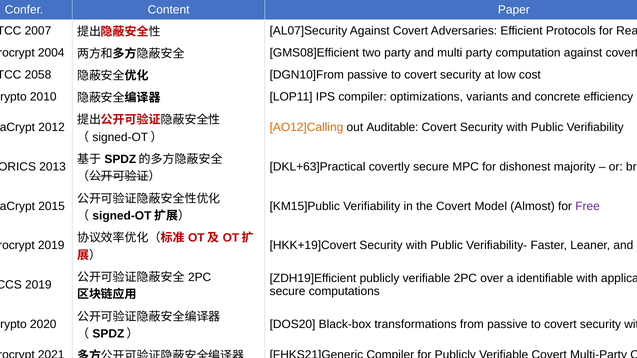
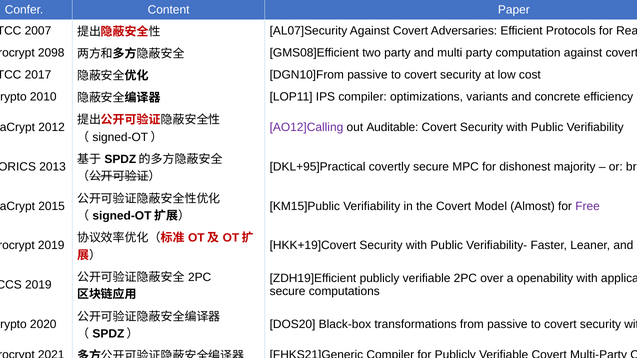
2004: 2004 -> 2098 (51, 53)
2058: 2058 -> 2017 (38, 75)
AO12]Calling colour: orange -> purple (306, 128)
DKL+63]Practical: DKL+63]Practical -> DKL+95]Practical (318, 167)
identifiable: identifiable -> openability (545, 278)
